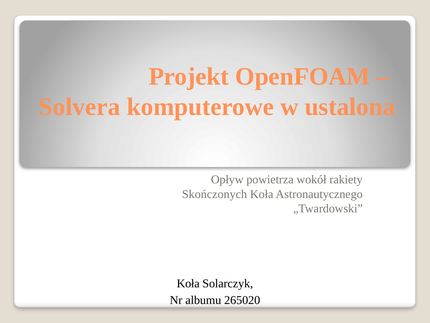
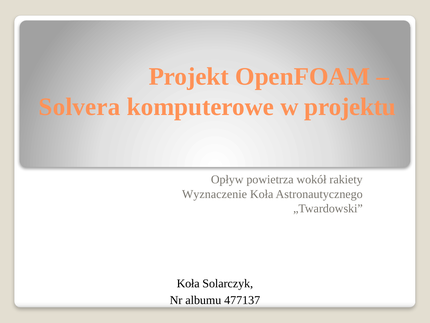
ustalona: ustalona -> projektu (350, 107)
Skończonych: Skończonych -> Wyznaczenie (215, 194)
265020: 265020 -> 477137 (242, 300)
